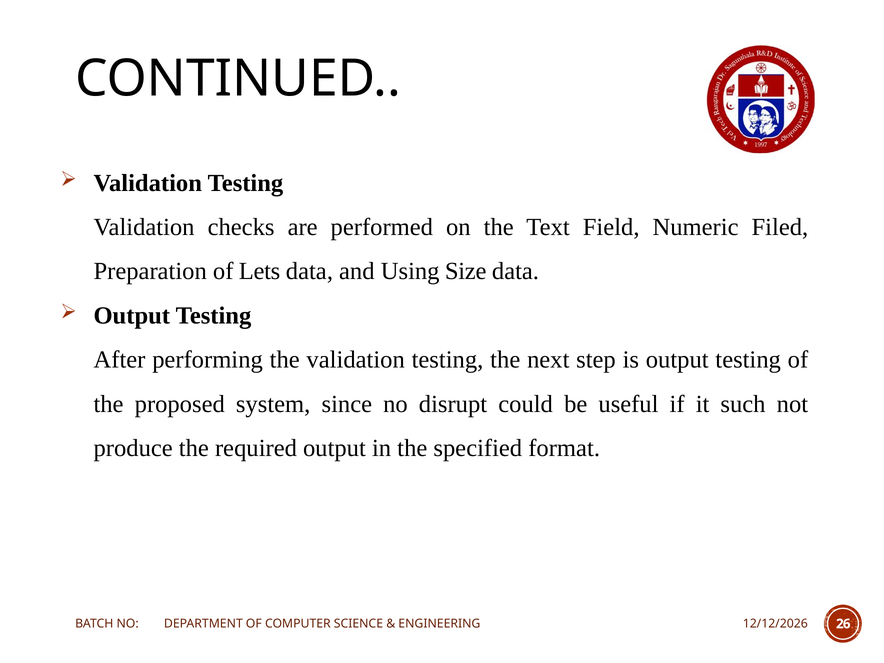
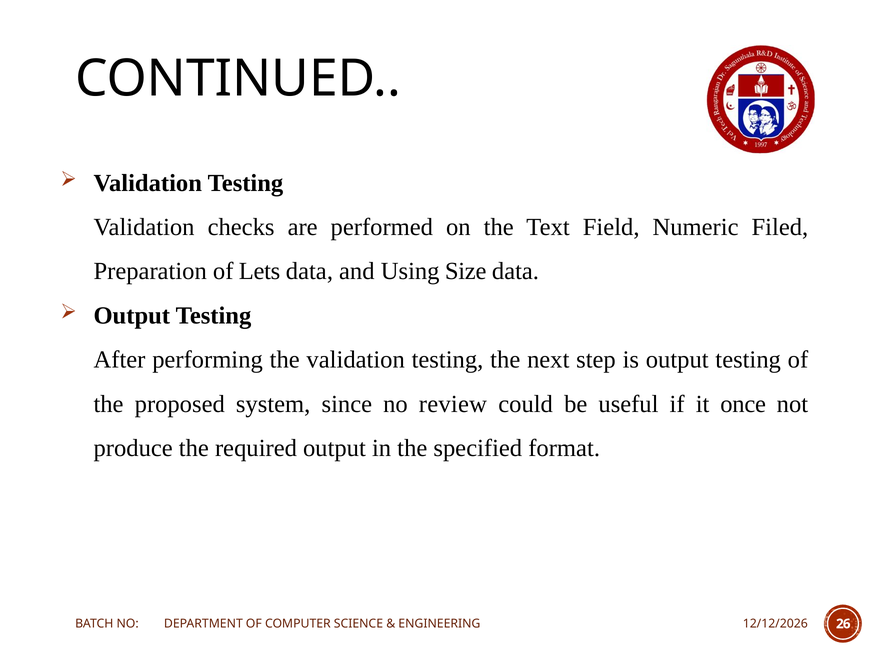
disrupt: disrupt -> review (453, 404)
such: such -> once (743, 404)
